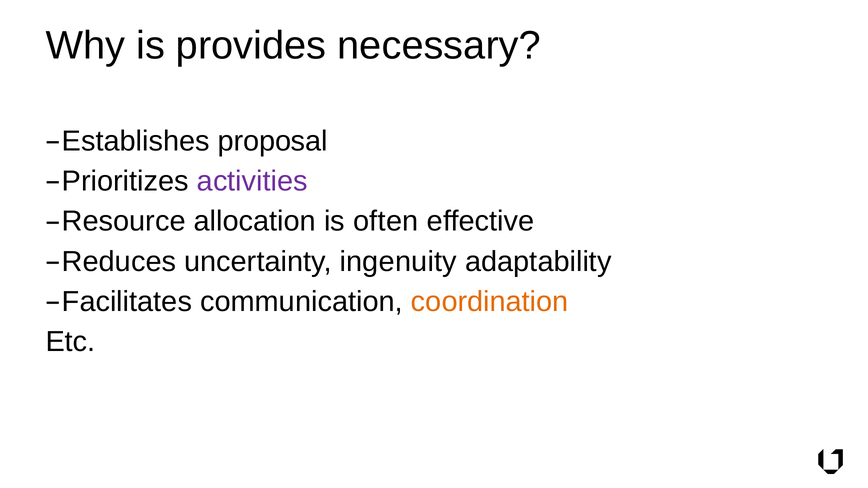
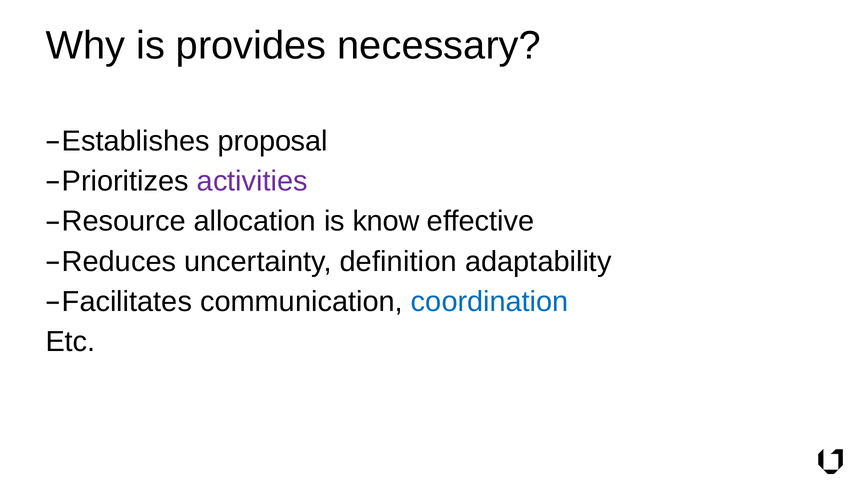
often: often -> know (386, 221)
ingenuity: ingenuity -> definition (398, 262)
coordination colour: orange -> blue (490, 302)
